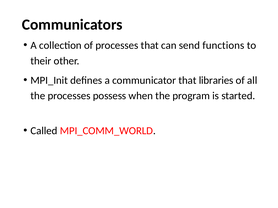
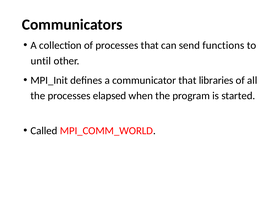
their: their -> until (41, 61)
possess: possess -> elapsed (110, 96)
